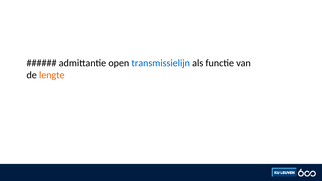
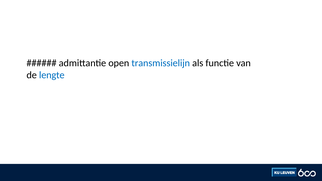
lengte colour: orange -> blue (52, 75)
